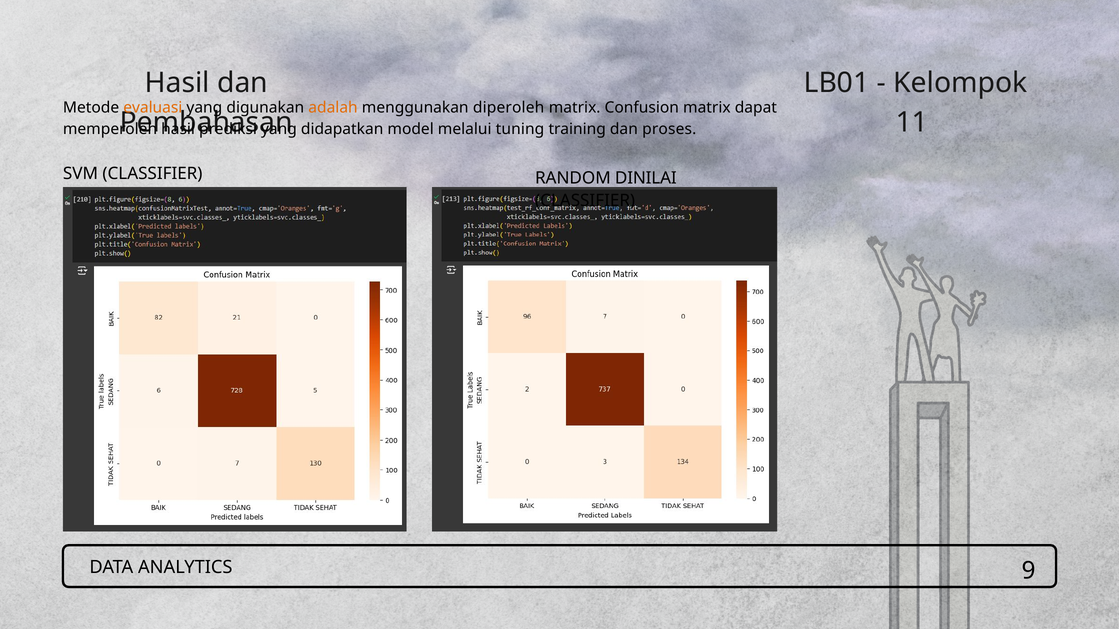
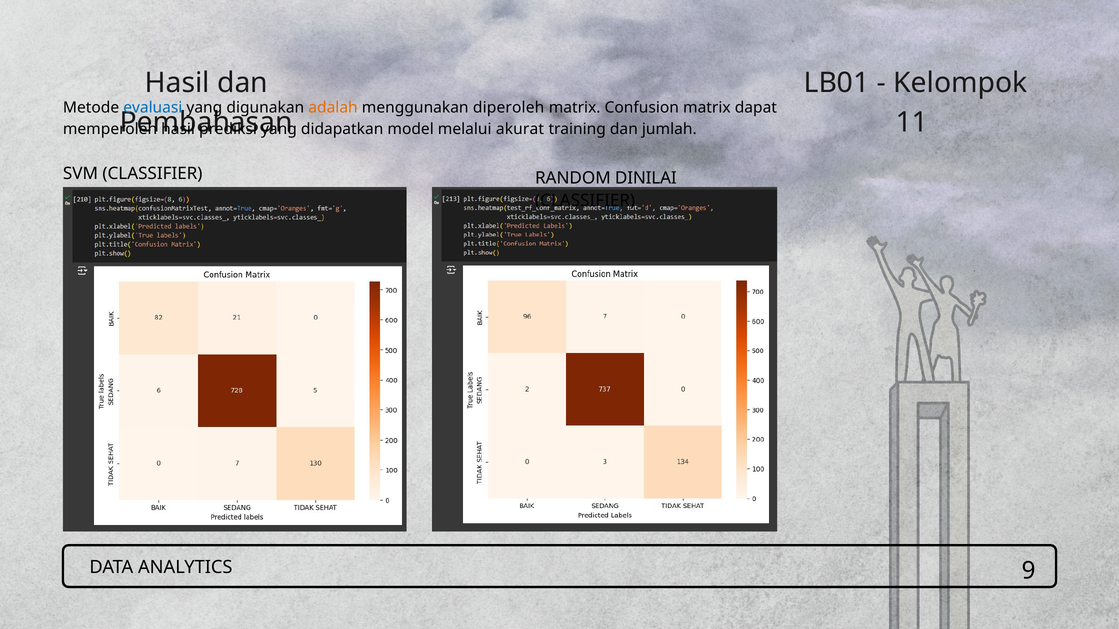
evaluasi colour: orange -> blue (153, 107)
tuning: tuning -> akurat (520, 129)
proses: proses -> jumlah (669, 129)
